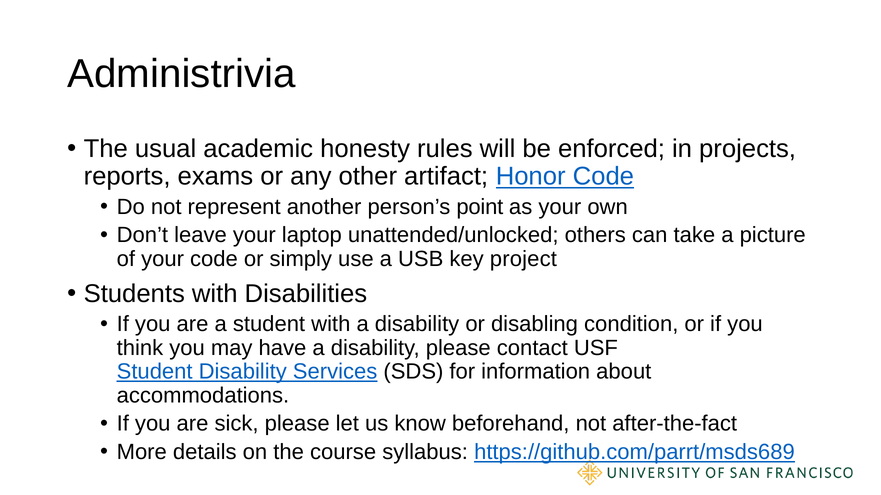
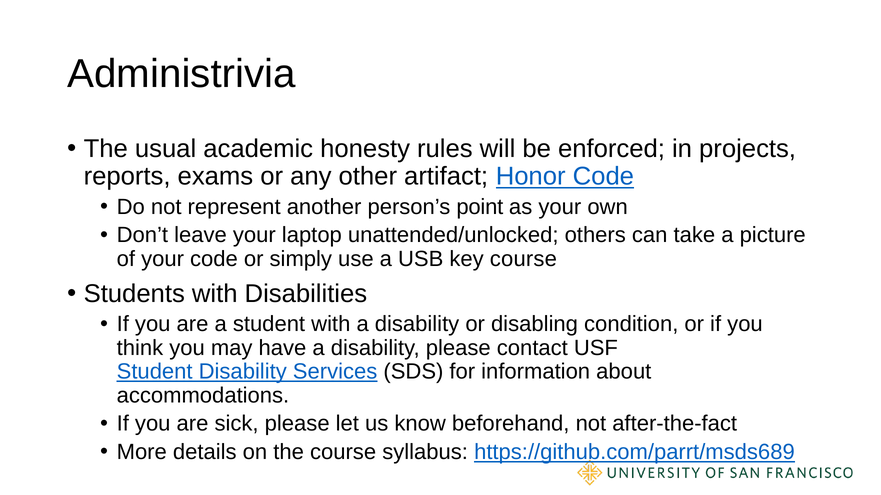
key project: project -> course (523, 259)
